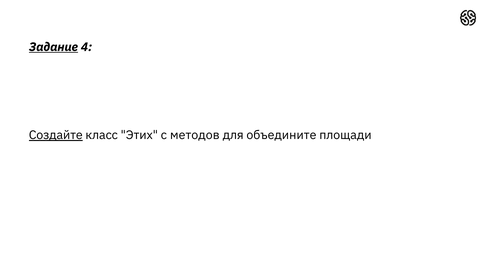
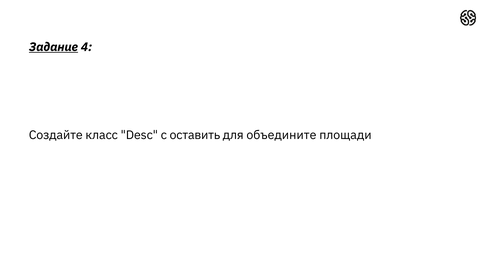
Создайте underline: present -> none (56, 135)
Этих: Этих -> Desc (139, 135)
методов: методов -> оставить (195, 135)
